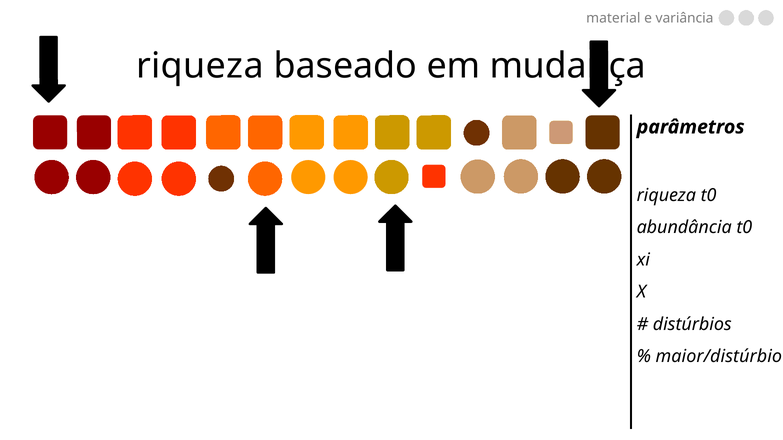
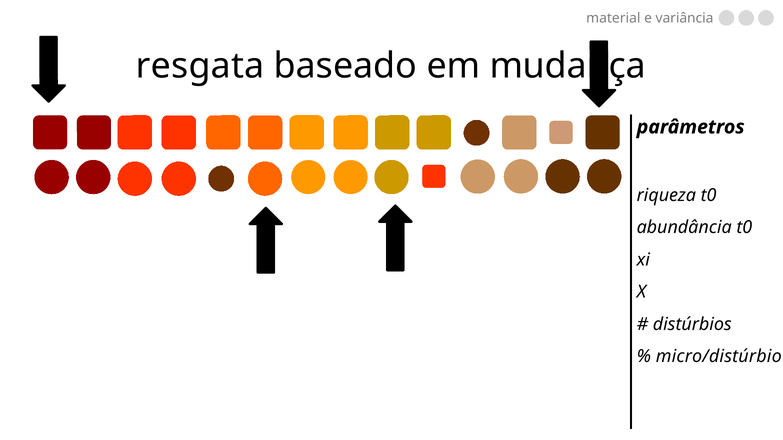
riqueza: riqueza -> resgata (200, 66)
maior/distúrbio: maior/distúrbio -> micro/distúrbio (719, 357)
